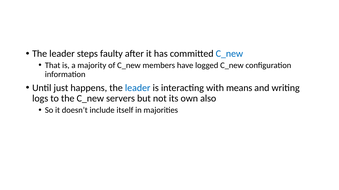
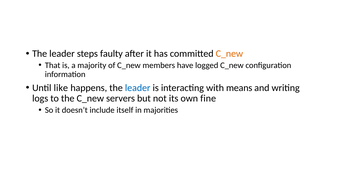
C_new colour: blue -> orange (229, 54)
just: just -> like (61, 88)
also: also -> fine (208, 99)
